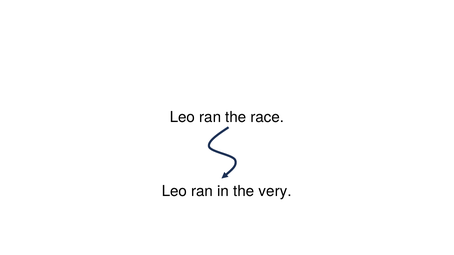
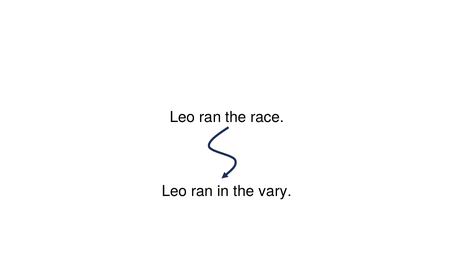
very: very -> vary (275, 192)
